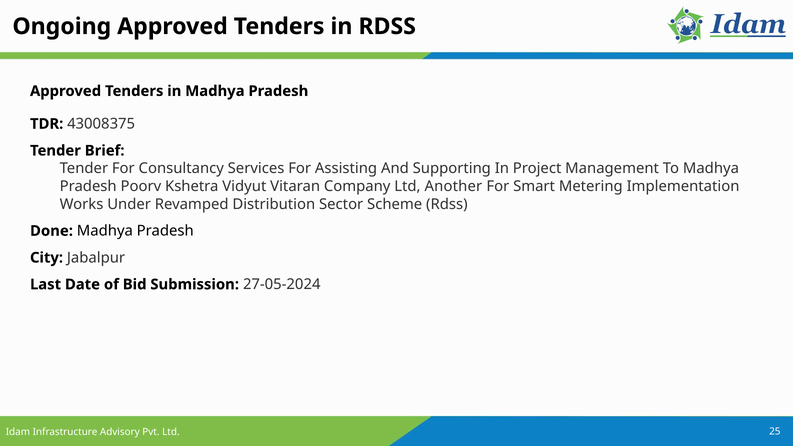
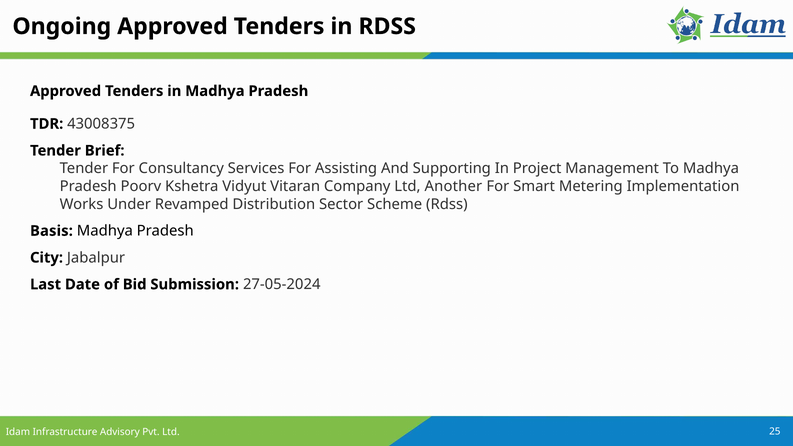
Done: Done -> Basis (51, 231)
